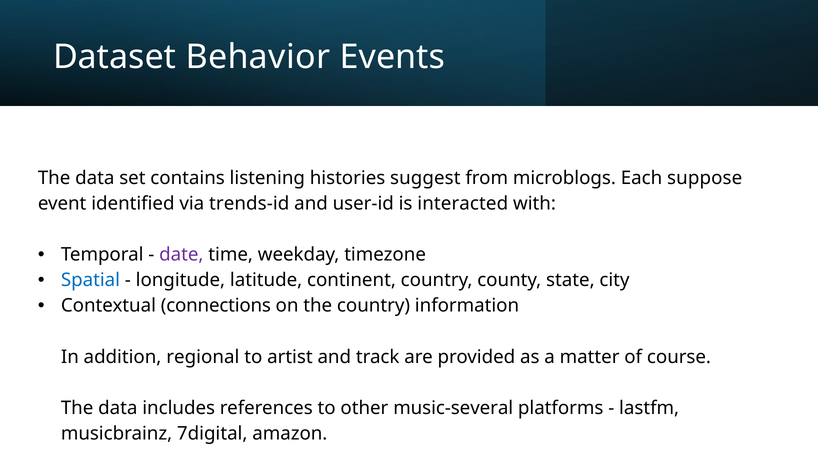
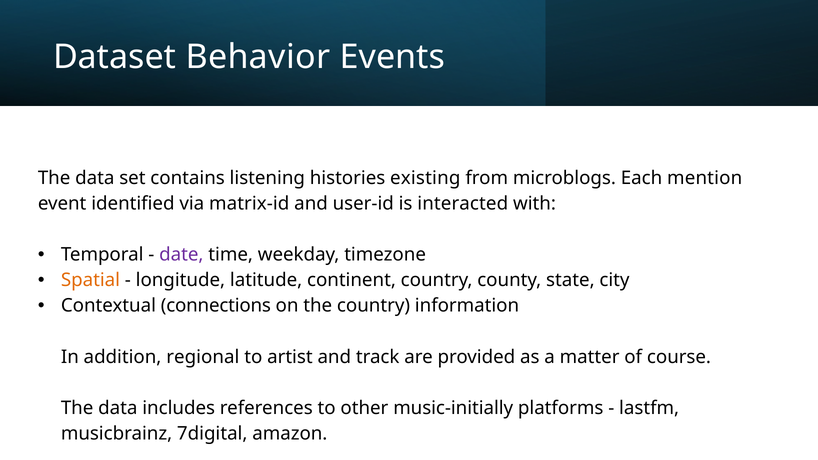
suggest: suggest -> existing (425, 178)
suppose: suppose -> mention (705, 178)
trends-id: trends-id -> matrix-id (249, 204)
Spatial colour: blue -> orange (90, 280)
music-several: music-several -> music-initially (453, 408)
